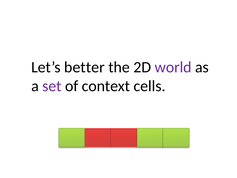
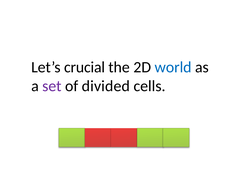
better: better -> crucial (85, 67)
world colour: purple -> blue (173, 67)
context: context -> divided (106, 86)
